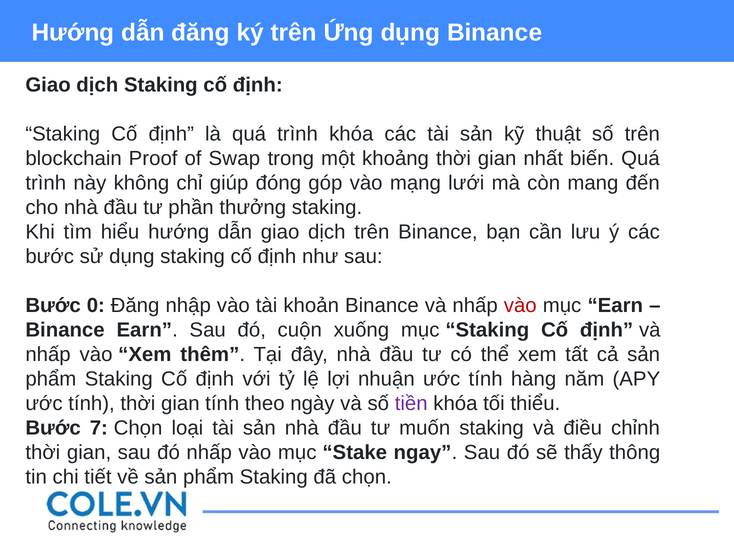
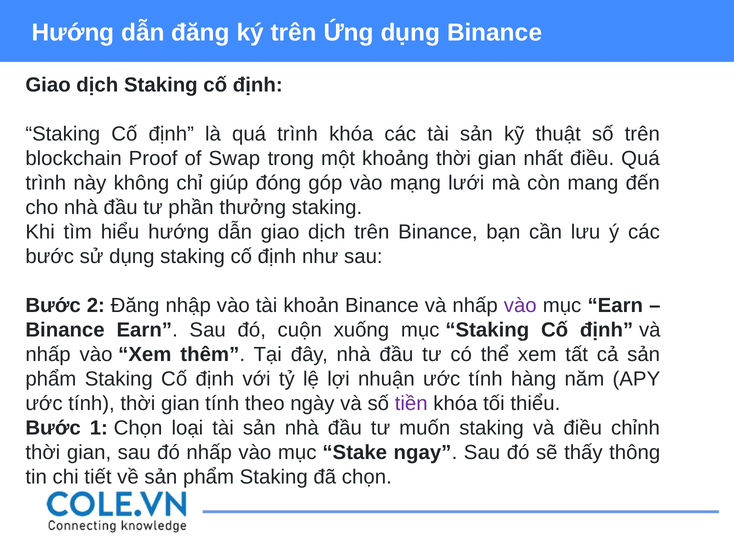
nhất biến: biến -> điều (592, 158)
0: 0 -> 2 (96, 305)
vào colour: red -> purple (520, 305)
7: 7 -> 1 (99, 427)
